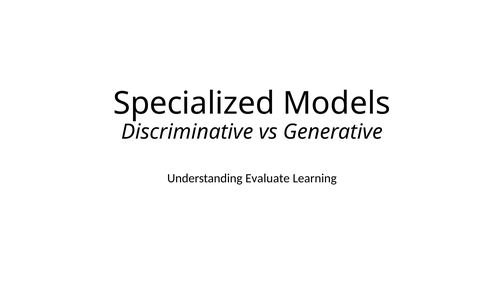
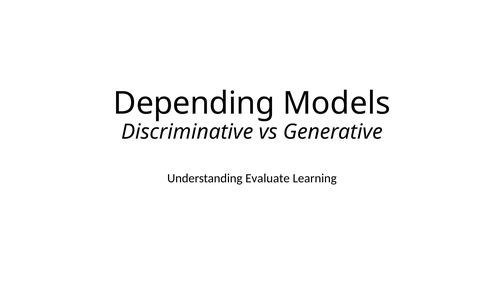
Specialized: Specialized -> Depending (194, 103)
